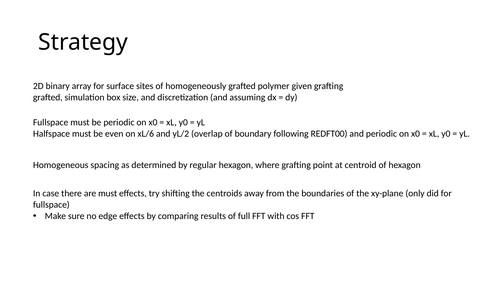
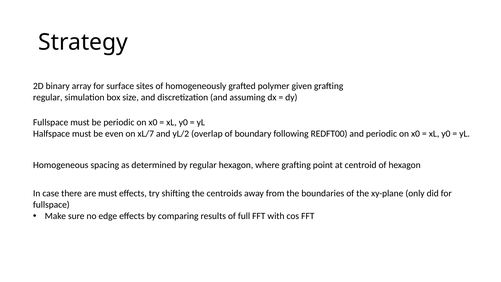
grafted: grafted -> regular (48, 97)
xL/6: xL/6 -> xL/7 (146, 134)
